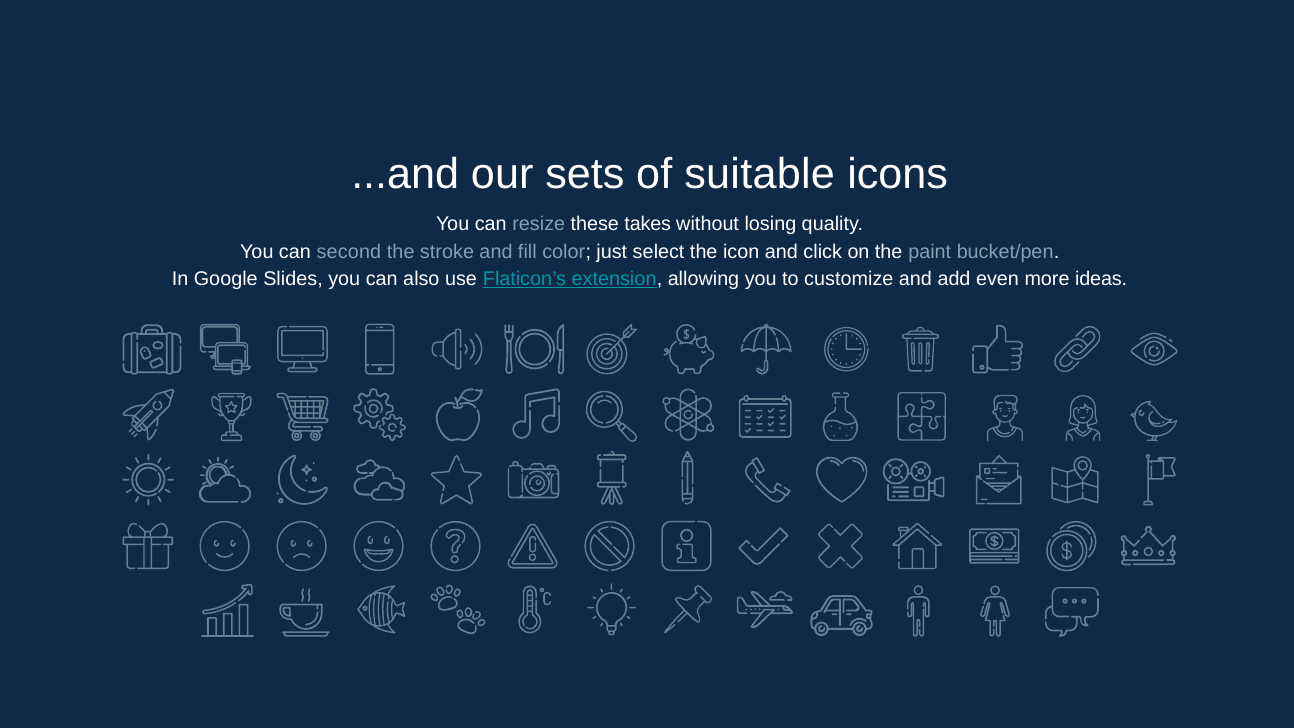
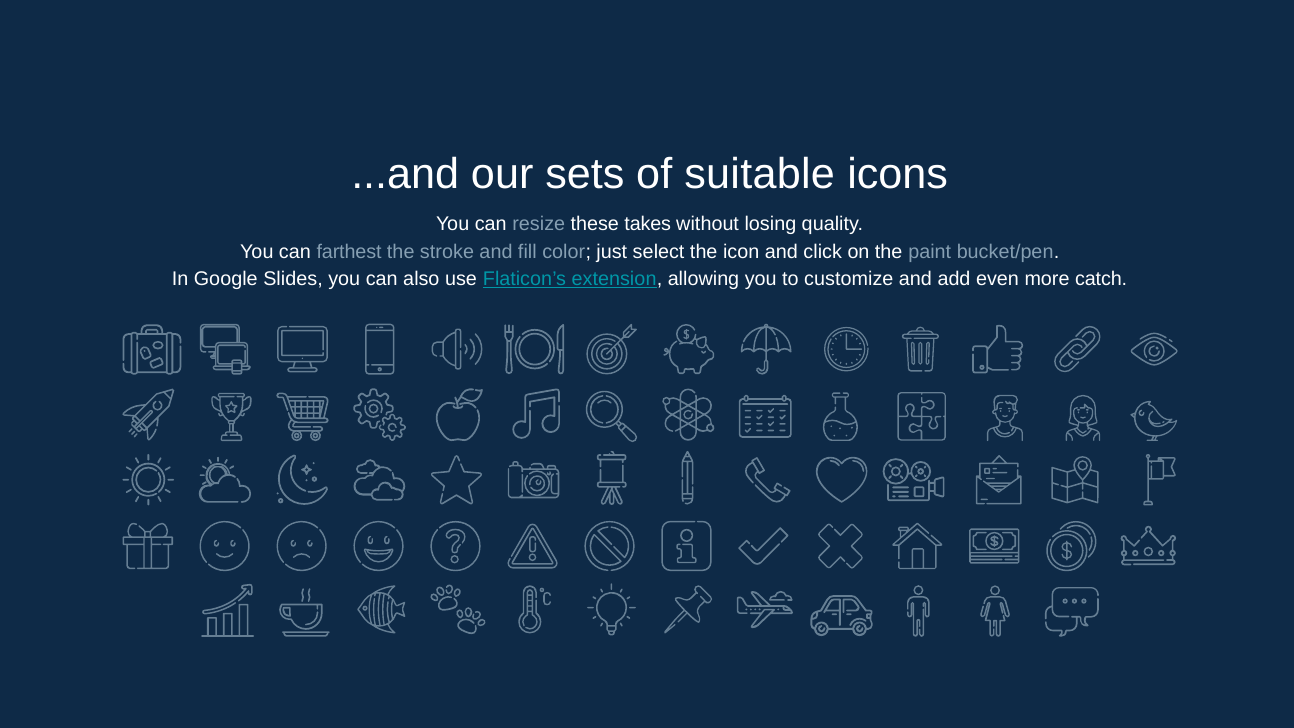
second: second -> farthest (349, 251)
ideas: ideas -> catch (1101, 279)
